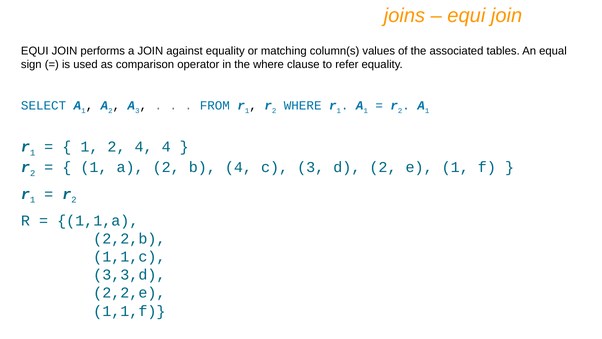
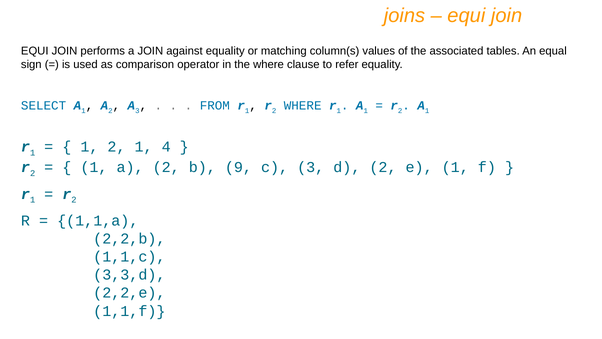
2 4: 4 -> 1 (144, 147)
b 4: 4 -> 9 (238, 167)
